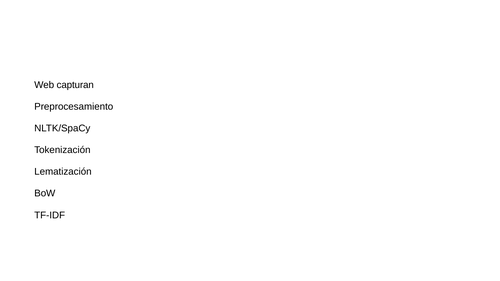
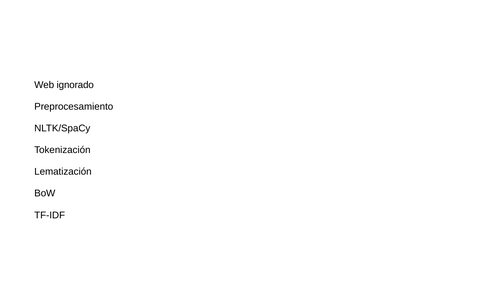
capturan: capturan -> ignorado (75, 85)
